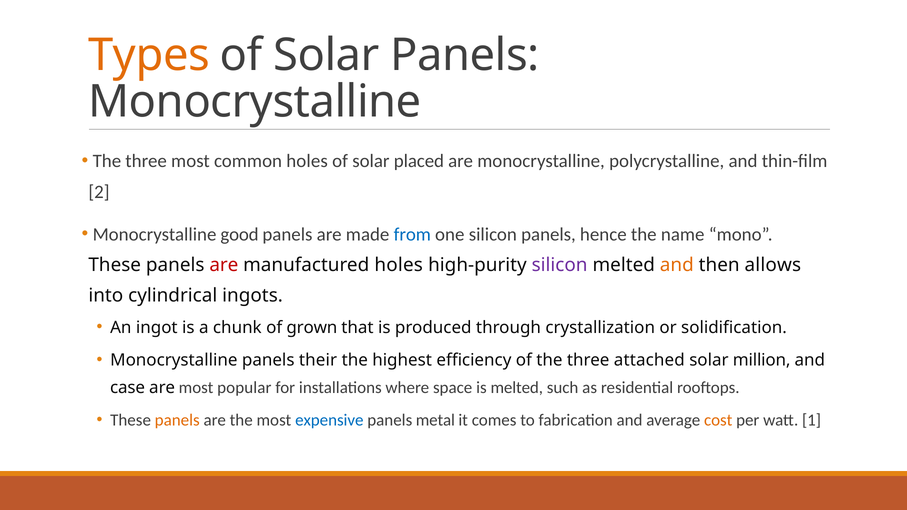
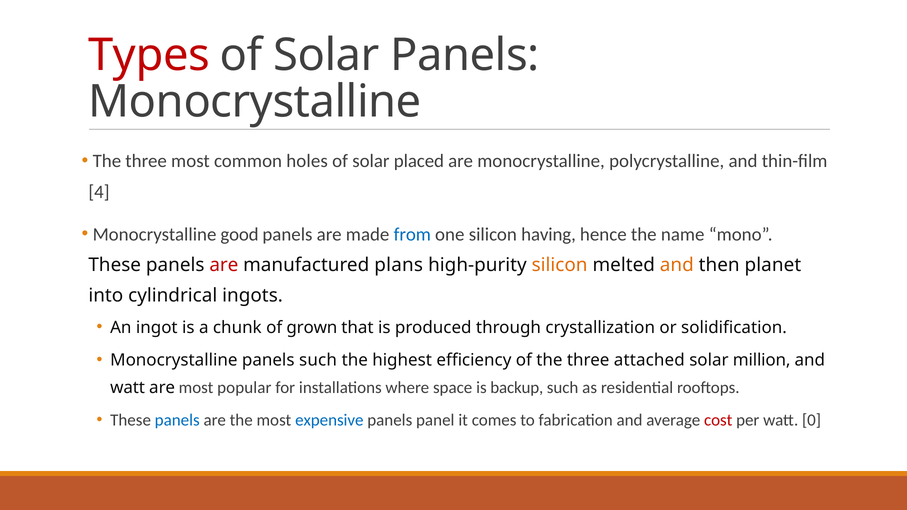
Types colour: orange -> red (149, 55)
2: 2 -> 4 (99, 192)
silicon panels: panels -> having (549, 234)
manufactured holes: holes -> plans (399, 265)
silicon colour: purple -> orange (560, 265)
allows: allows -> planet (773, 265)
panels their: their -> such (318, 360)
case: case -> watt (128, 388)
is melted: melted -> backup (517, 388)
panels colour: orange -> blue (177, 420)
metal: metal -> panel (435, 420)
cost colour: orange -> red (718, 420)
1: 1 -> 0 (812, 420)
